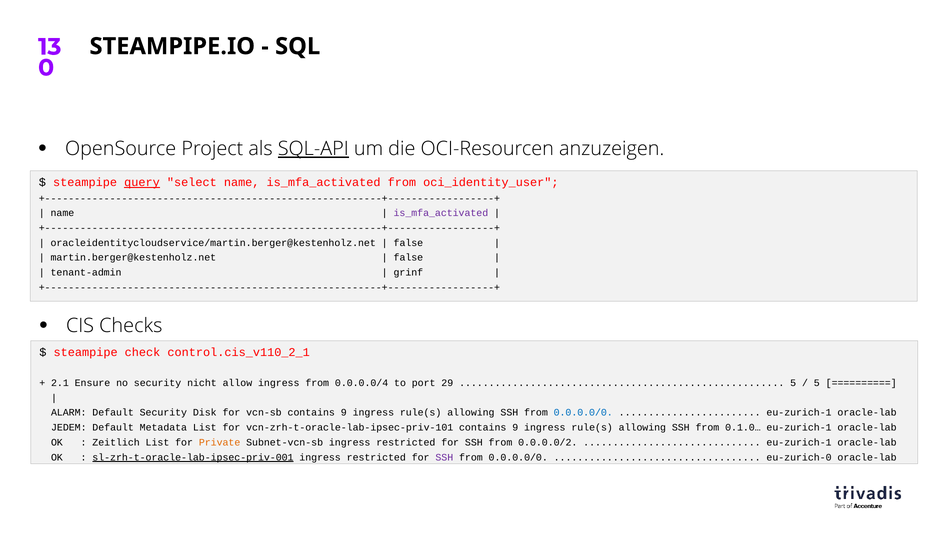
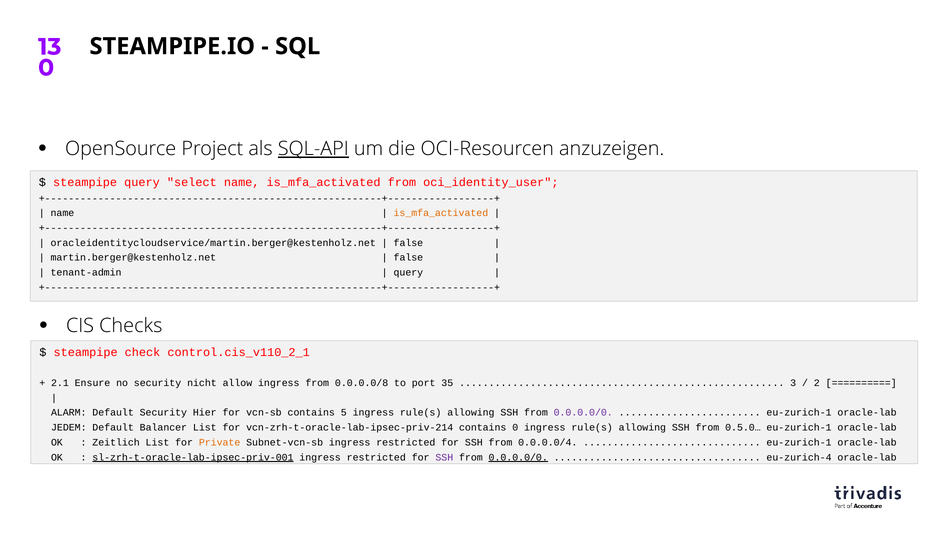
query underline: present -> none (142, 183)
is_mfa_activated colour: purple -> orange (441, 213)
grinf: grinf -> query (408, 273)
0.0.0.0/4: 0.0.0.0/4 -> 0.0.0.0/8 (362, 383)
29: 29 -> 35 (447, 383)
5: 5 -> 3 (793, 383)
5: 5 -> 2 (817, 383)
Disk: Disk -> Hier (205, 413)
vcn-sb contains 9: 9 -> 5 (344, 413)
0.0.0.0/0 colour: blue -> purple (583, 413)
Metadata: Metadata -> Balancer (163, 428)
vcn-zrh-t-oracle-lab-ipsec-priv-101: vcn-zrh-t-oracle-lab-ipsec-priv-101 -> vcn-zrh-t-oracle-lab-ipsec-priv-214 (350, 428)
9: 9 -> 0 (515, 428)
0.1.0…: 0.1.0… -> 0.5.0… (743, 428)
0.0.0.0/2: 0.0.0.0/2 -> 0.0.0.0/4 (548, 443)
0.0.0.0/0 underline: none -> present (518, 458)
eu-zurich-0: eu-zurich-0 -> eu-zurich-4 (799, 458)
